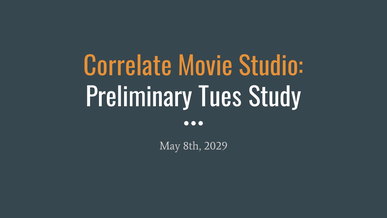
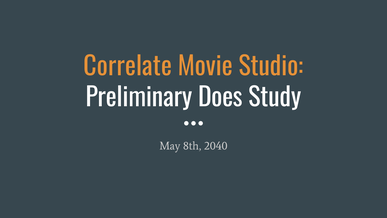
Tues: Tues -> Does (220, 98)
2029: 2029 -> 2040 (216, 146)
